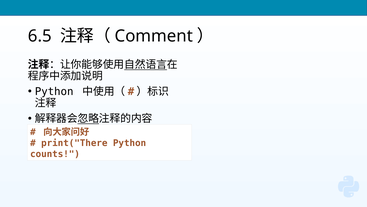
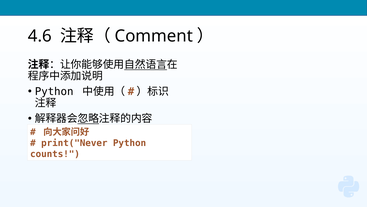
6.5: 6.5 -> 4.6 (40, 36)
print("There: print("There -> print("Never (74, 143)
